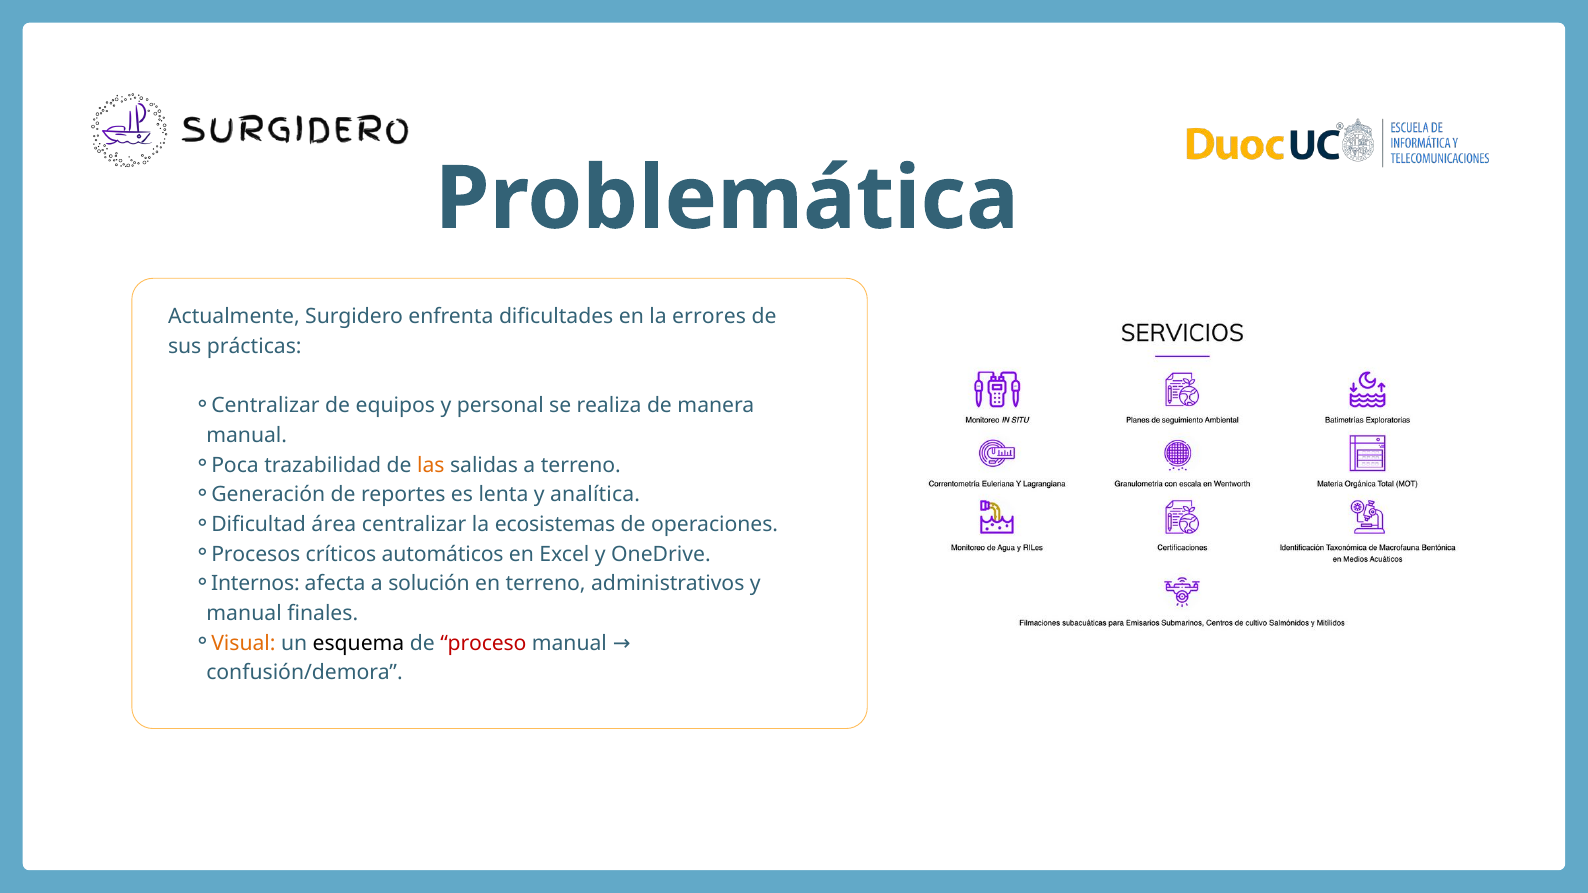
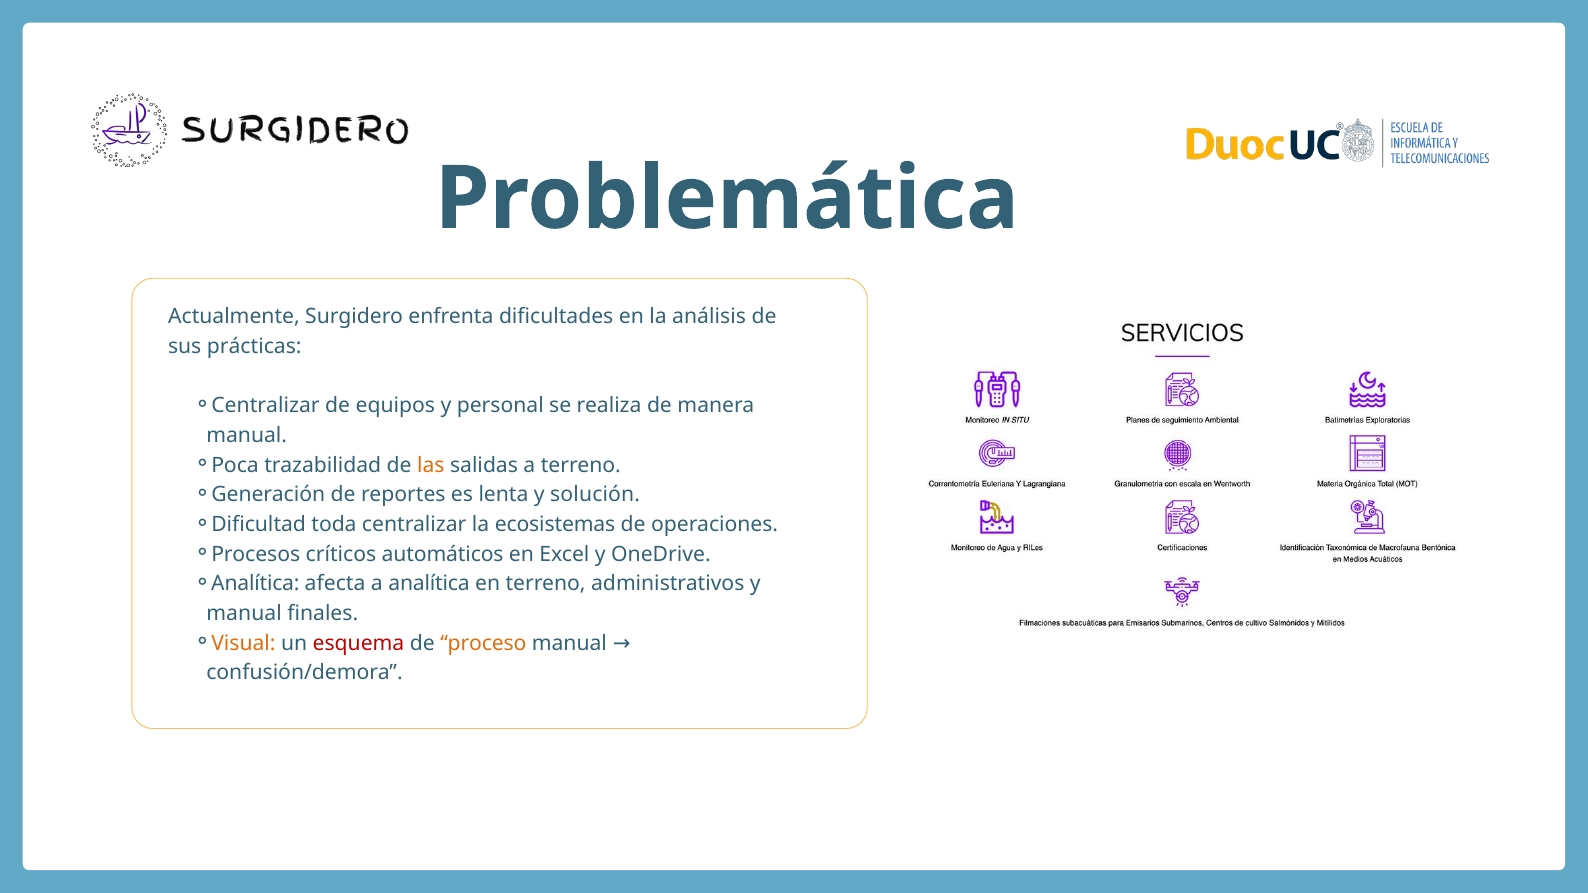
errores: errores -> análisis (709, 317)
analítica: analítica -> solución (595, 495)
área: área -> toda (334, 525)
Internos: Internos -> Analítica (255, 584)
a solución: solución -> analítica (429, 584)
esquema colour: black -> red (358, 643)
proceso colour: red -> orange (483, 643)
